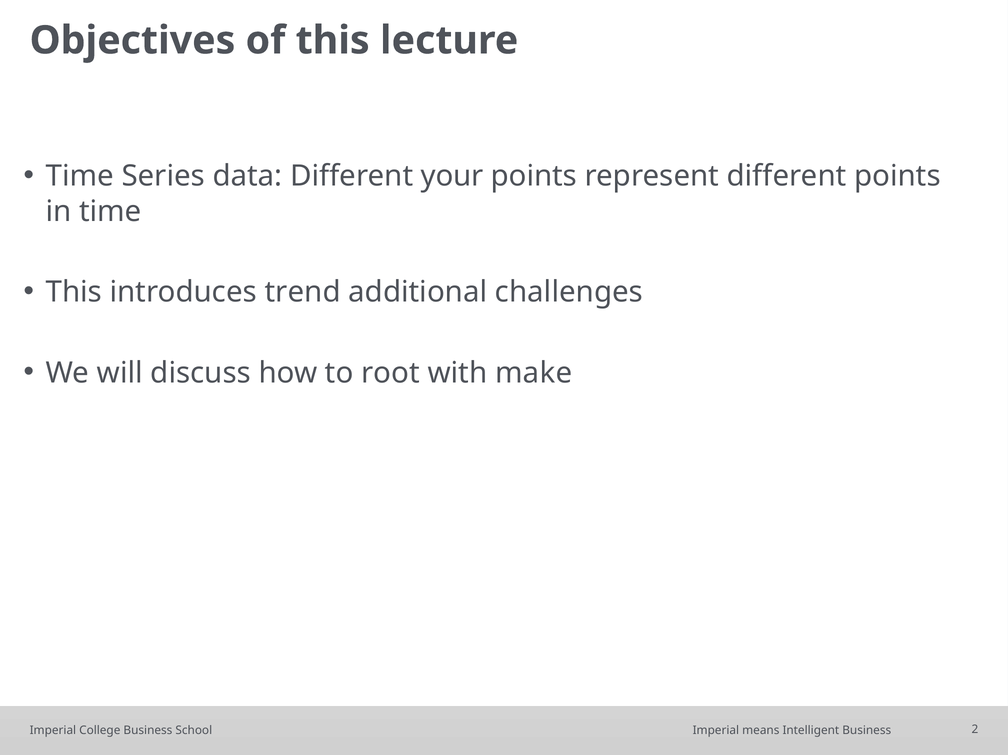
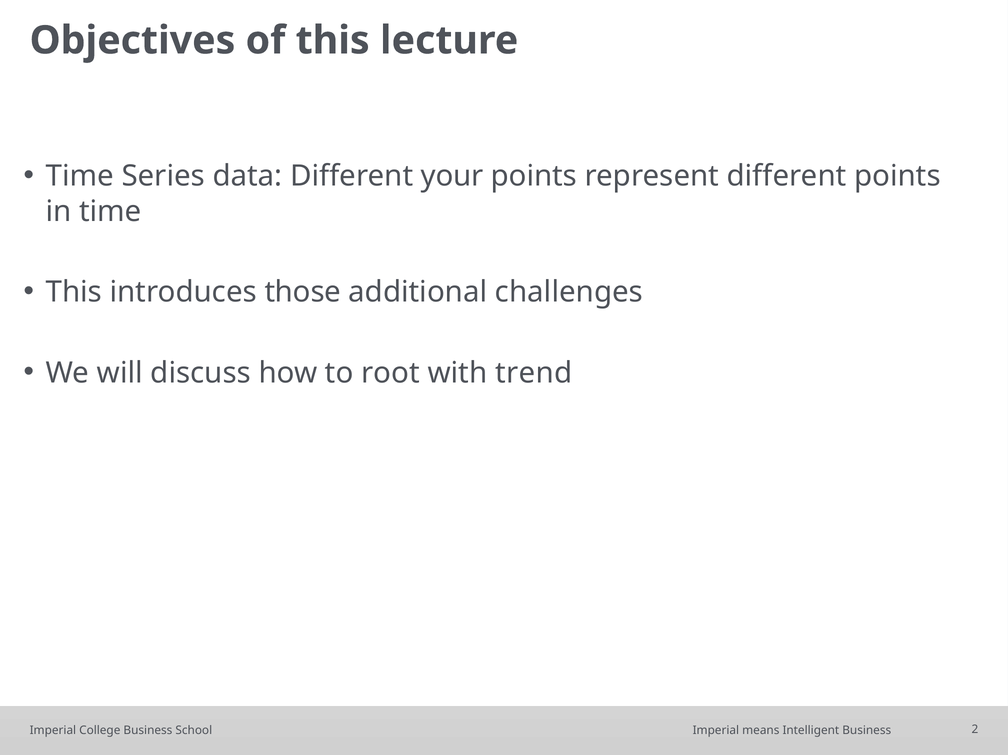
trend: trend -> those (303, 292)
make: make -> trend (534, 373)
